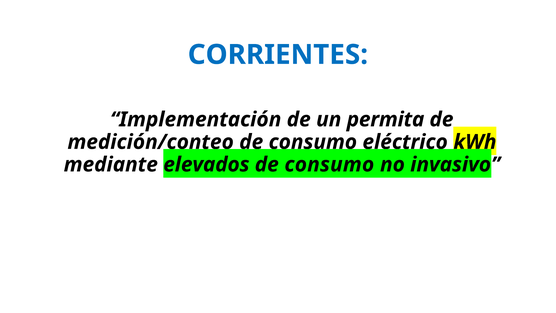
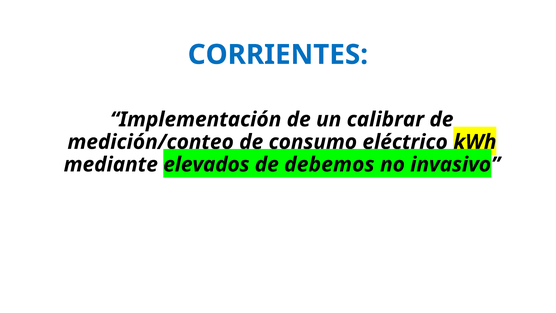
permita: permita -> calibrar (385, 119)
consumo: consumo -> debemos (329, 164)
